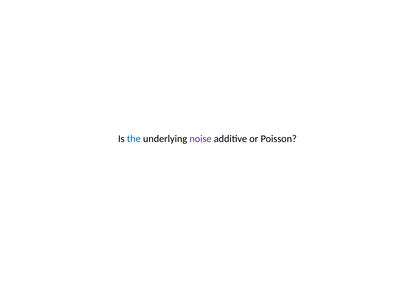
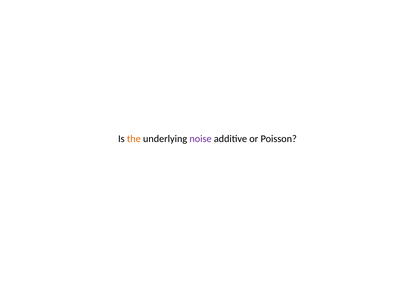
the colour: blue -> orange (134, 139)
